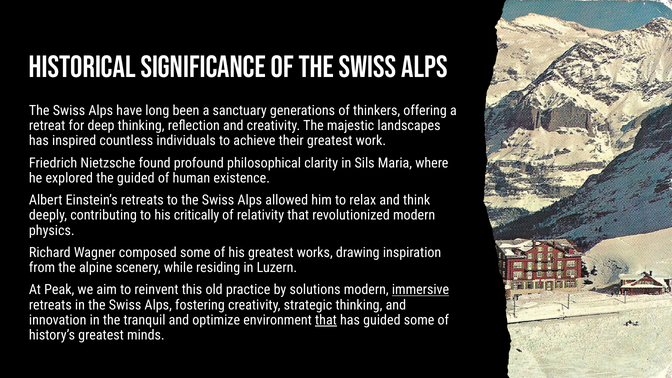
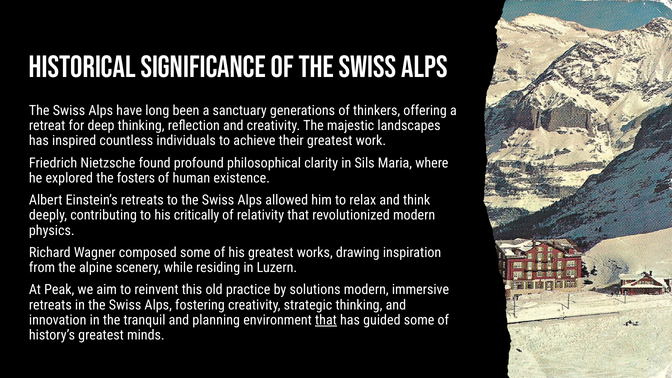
the guided: guided -> fosters (136, 178)
immersive underline: present -> none (421, 290)
optimize: optimize -> planning (216, 320)
